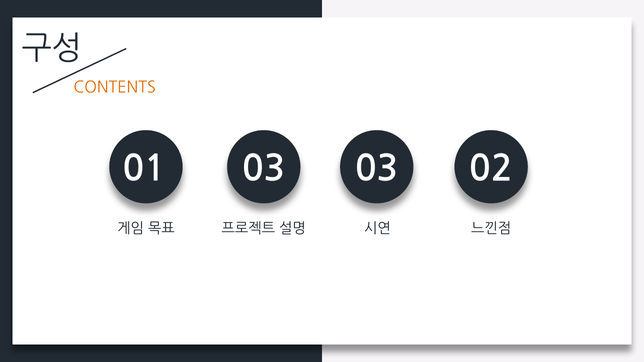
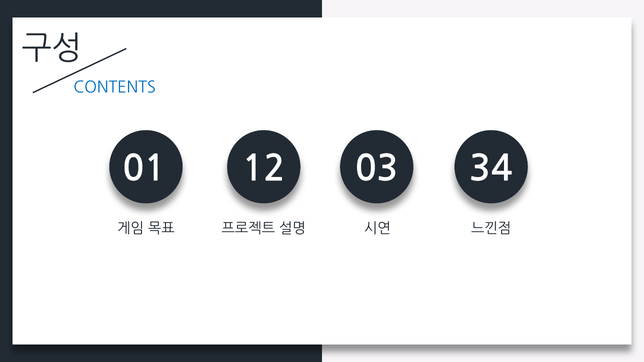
CONTENTS colour: orange -> blue (115, 87)
01 03: 03 -> 12 (264, 169)
02: 02 -> 34 (491, 169)
